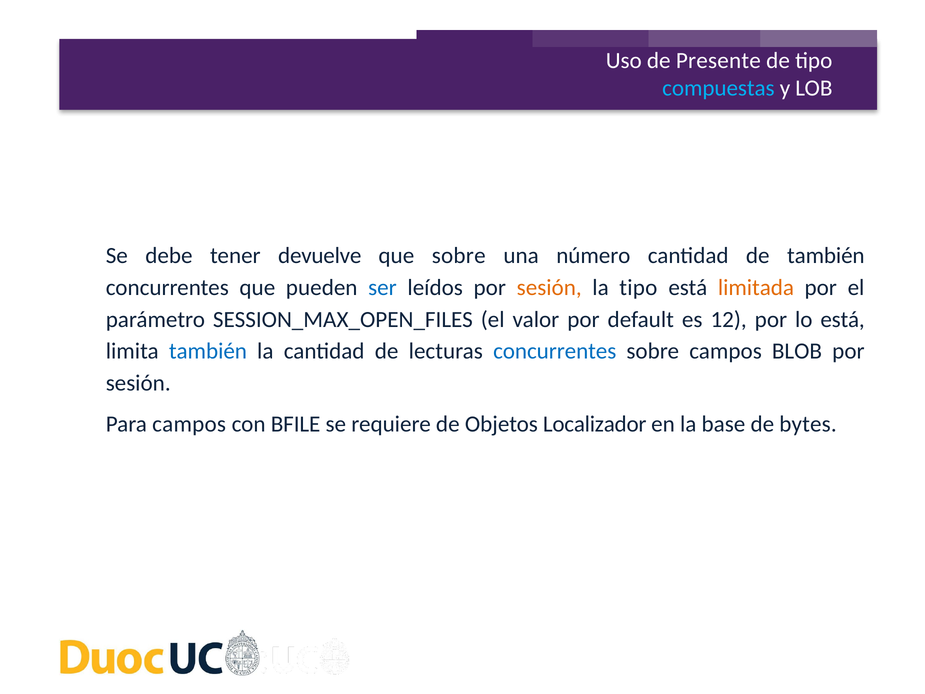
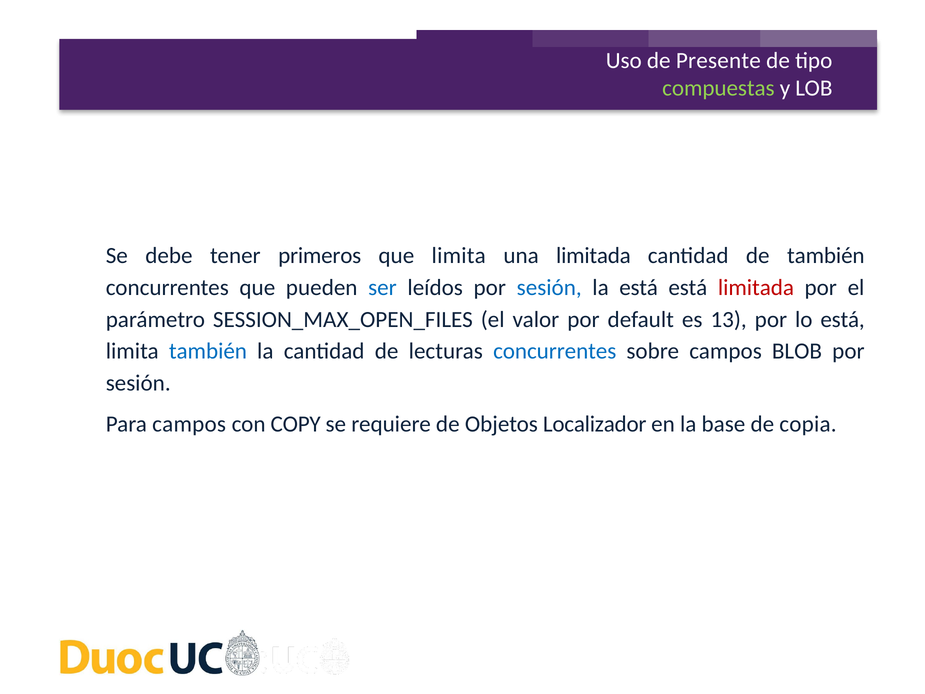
compuestas colour: light blue -> light green (718, 88)
devuelve: devuelve -> primeros (320, 256)
que sobre: sobre -> limita (459, 256)
una número: número -> limitada (593, 256)
sesión colour: orange -> blue (549, 287)
la tipo: tipo -> está (639, 287)
limitada colour: orange -> red (756, 287)
12: 12 -> 13 (729, 319)
BFILE: BFILE -> COPY (296, 424)
bytes: bytes -> copia (808, 424)
